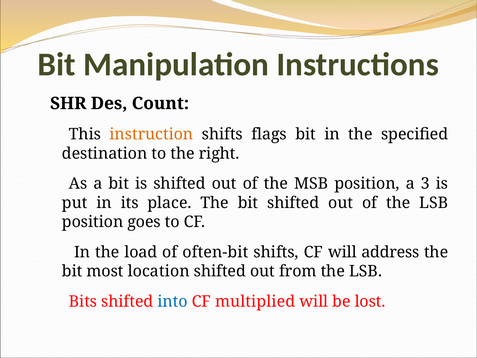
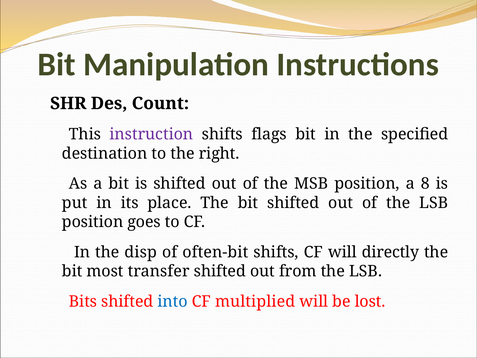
instruction colour: orange -> purple (151, 134)
3: 3 -> 8 (425, 184)
load: load -> disp (141, 252)
address: address -> directly (390, 252)
location: location -> transfer (159, 271)
